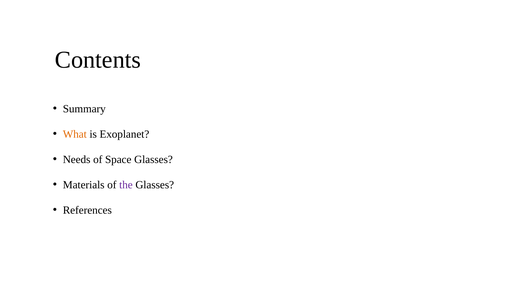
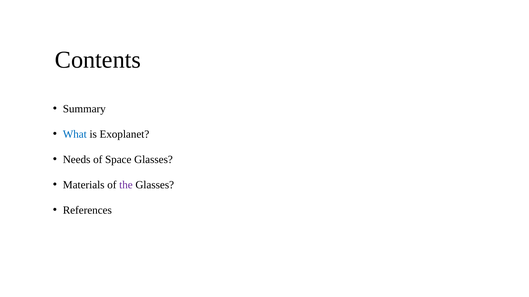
What colour: orange -> blue (75, 134)
